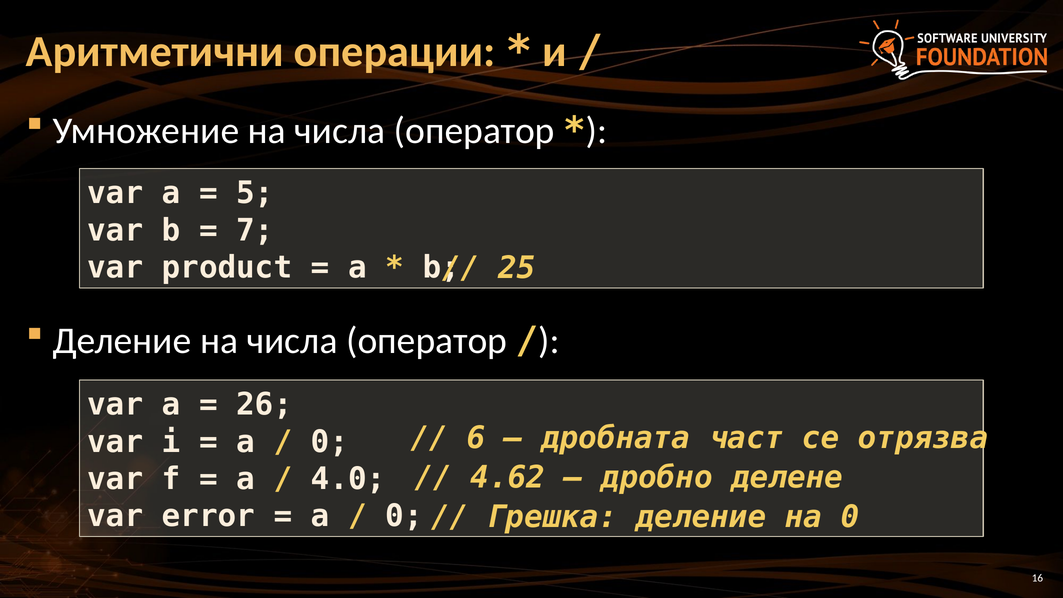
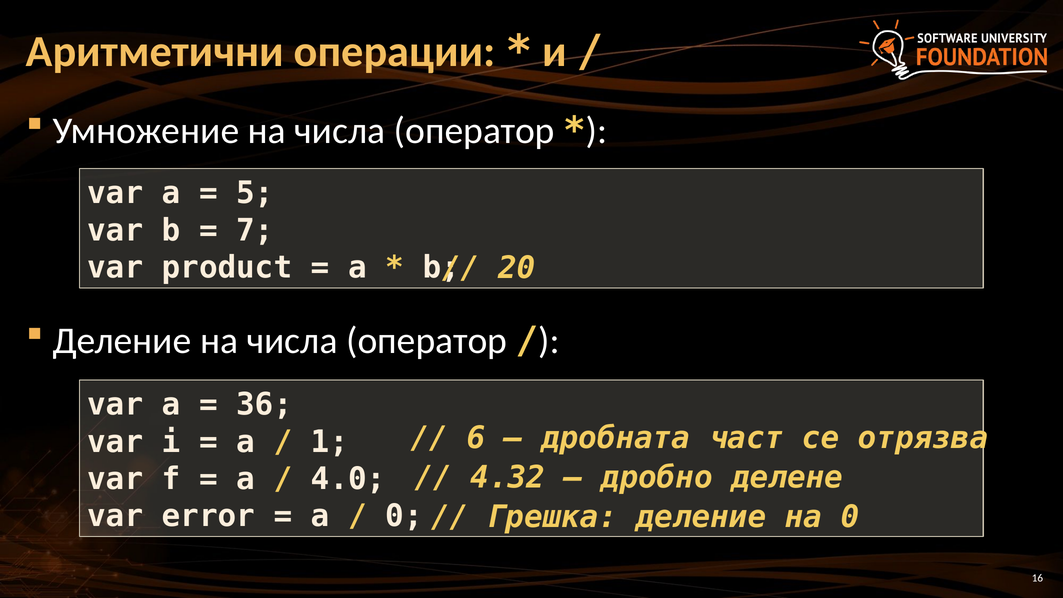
25: 25 -> 20 (517, 268)
26: 26 -> 36 (264, 405)
0: 0 -> 1 (330, 442)
4.62: 4.62 -> 4.32 (508, 478)
